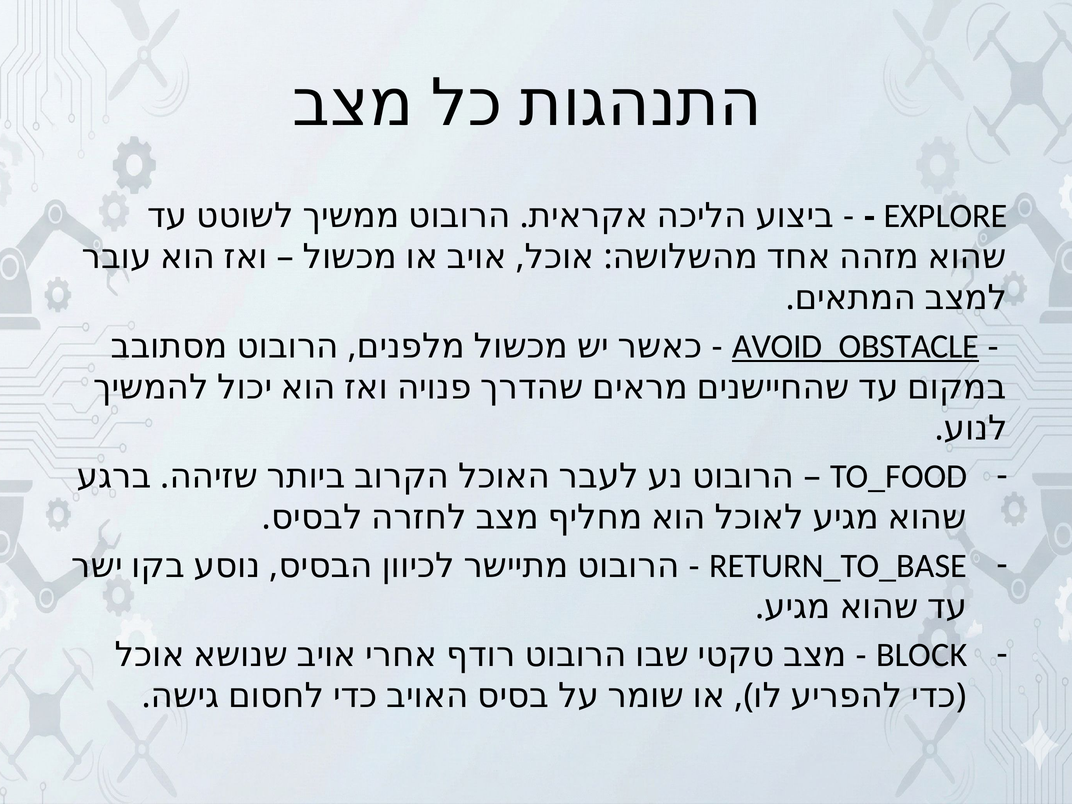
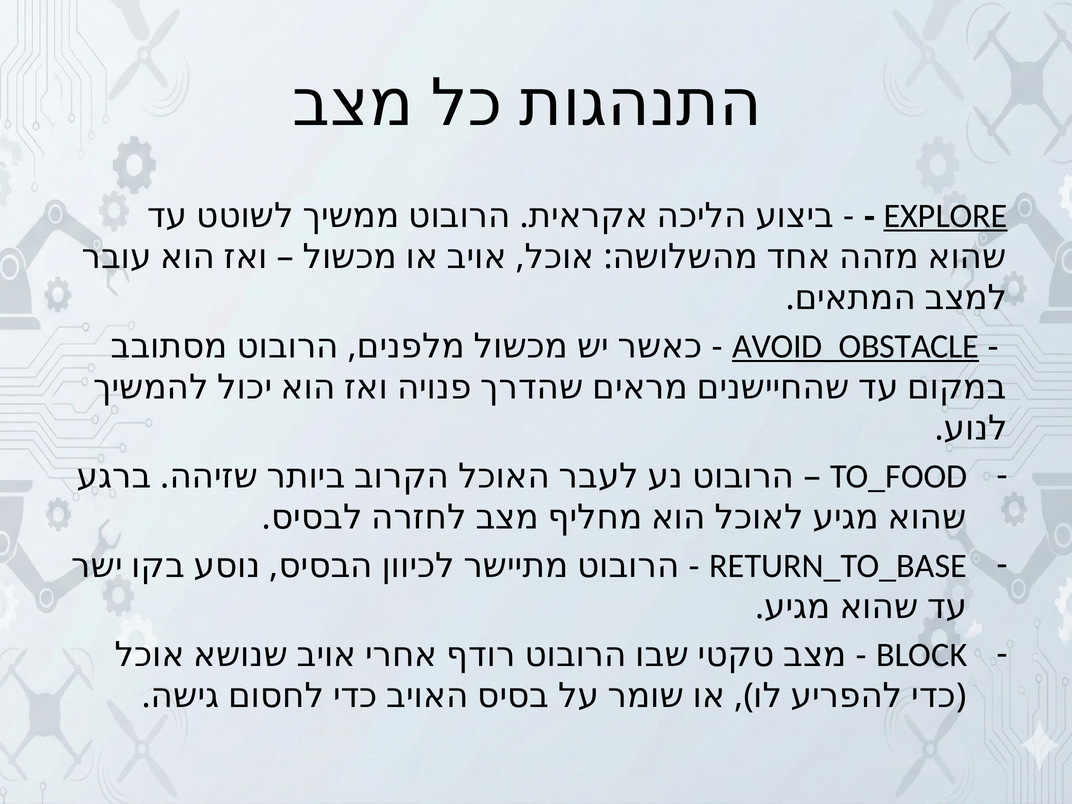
EXPLORE underline: none -> present (946, 216)
